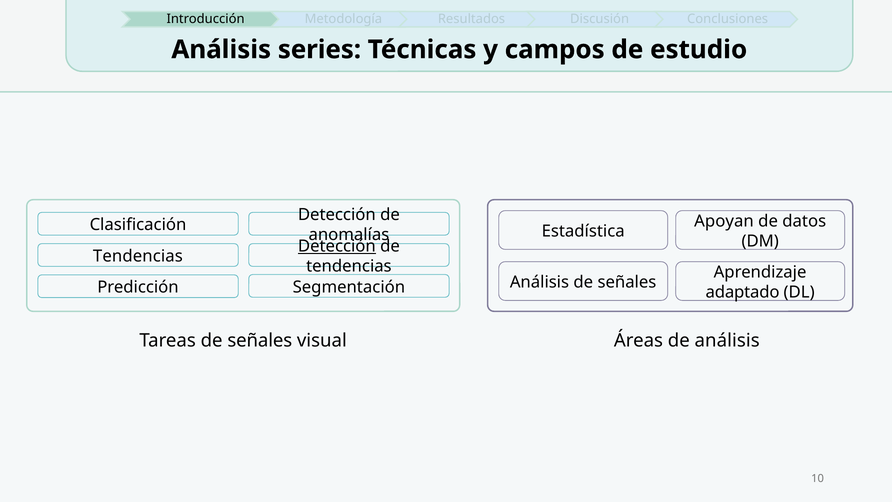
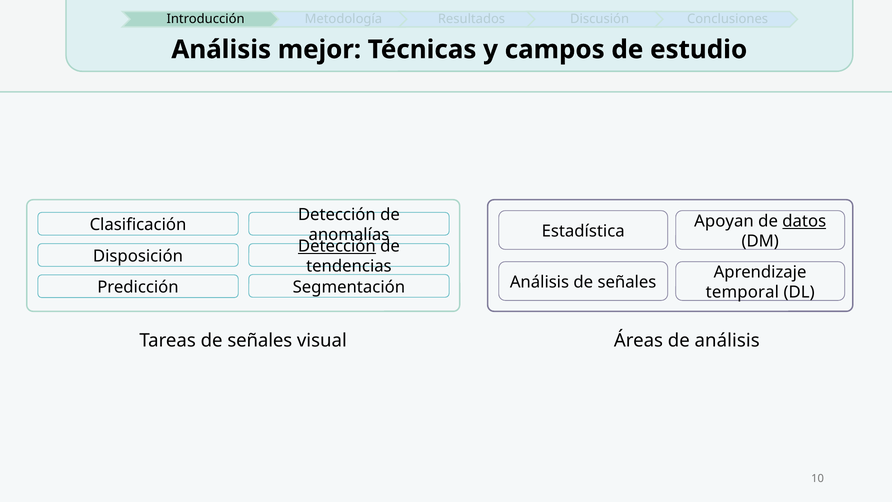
series: series -> mejor (319, 50)
datos underline: none -> present (804, 221)
Tendencias: Tendencias -> Disposición (138, 256)
adaptado: adaptado -> temporal (742, 292)
